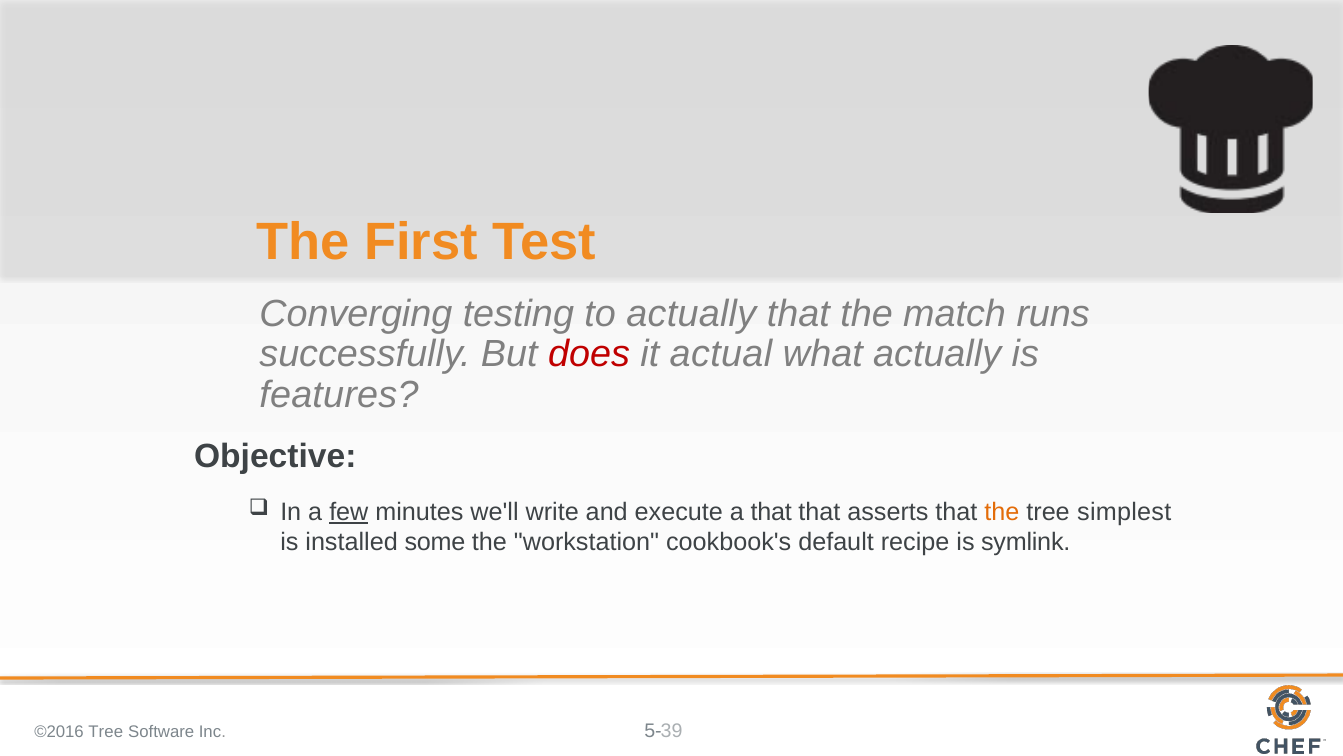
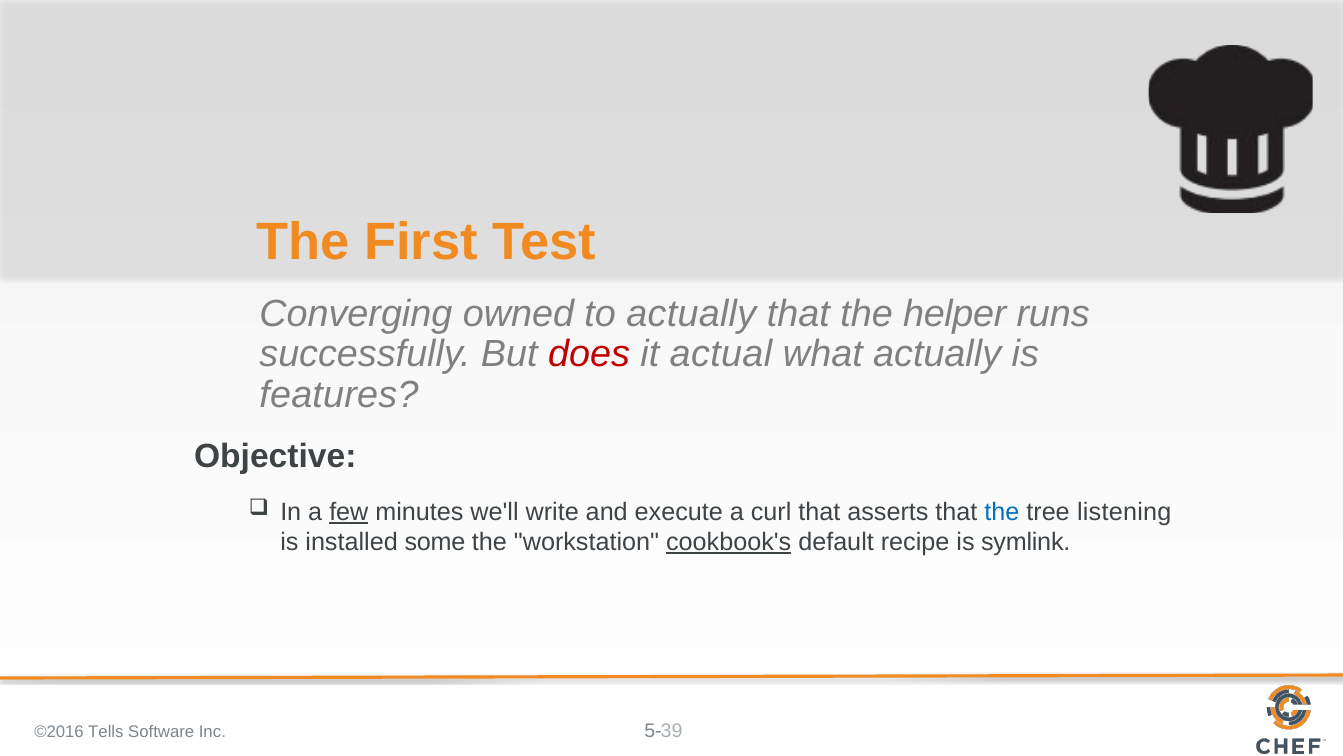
testing: testing -> owned (518, 313)
match: match -> helper (955, 313)
a that: that -> curl (771, 512)
the colour: orange -> blue (1002, 512)
simplest: simplest -> listening (1124, 512)
cookbook's underline: none -> present (729, 542)
©2016 Tree: Tree -> Tells (106, 731)
